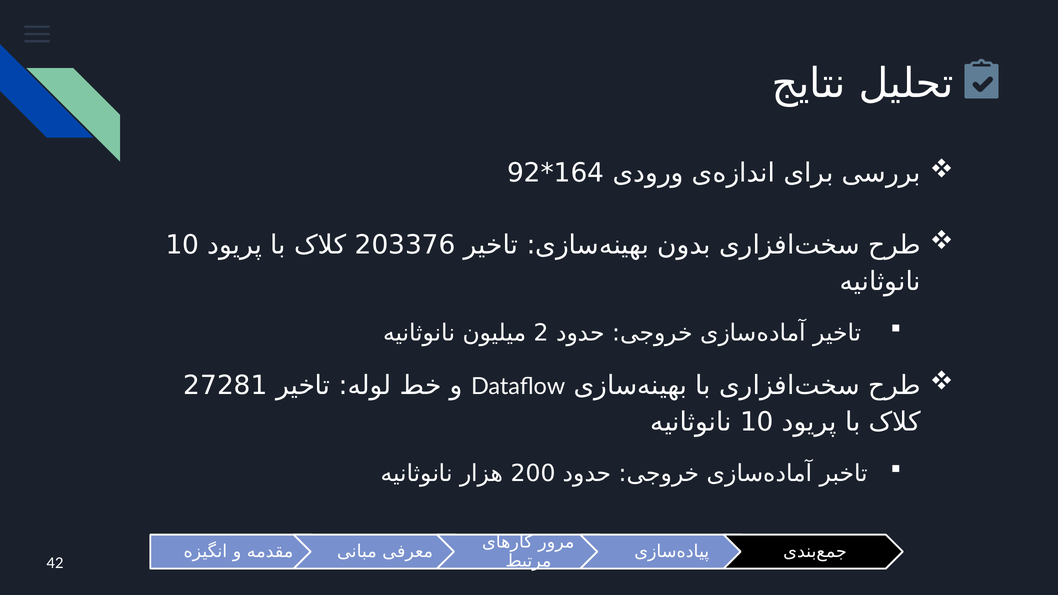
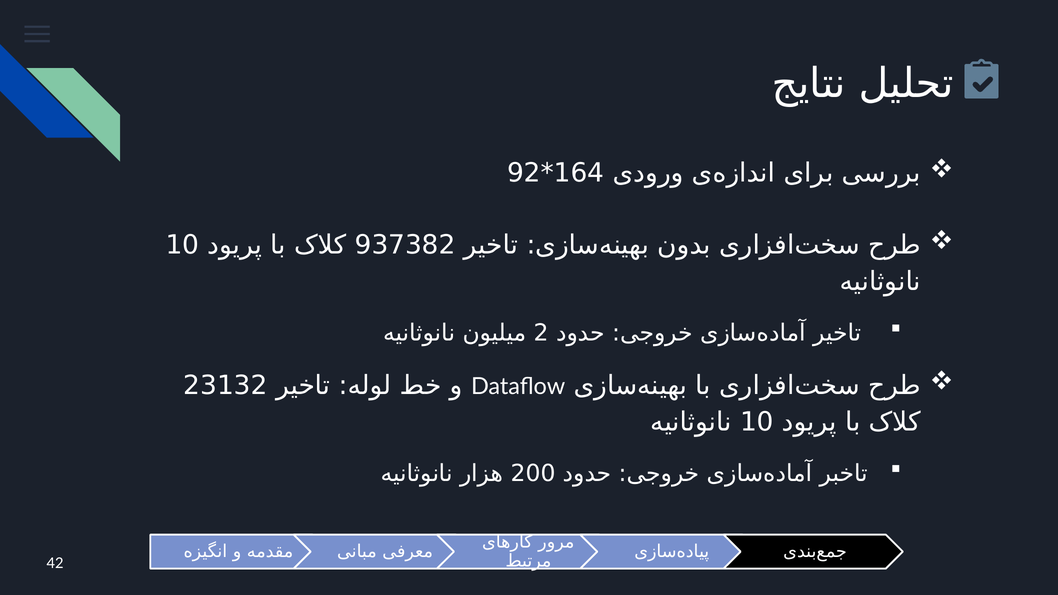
203376: 203376 -> 937382 (405, 245)
27281: 27281 -> 23132 (225, 386)
